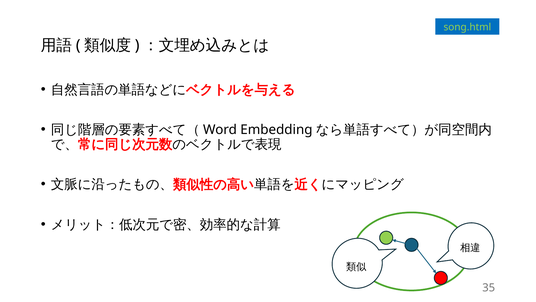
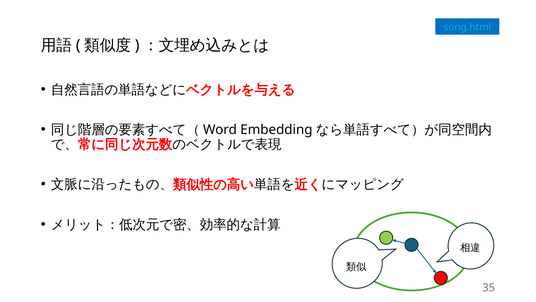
song.html colour: light green -> light blue (467, 27)
